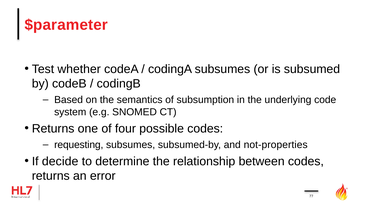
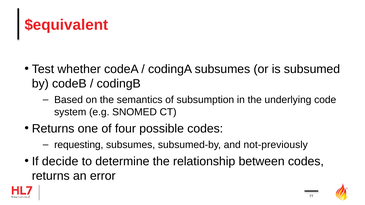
$parameter: $parameter -> $equivalent (66, 25)
not-properties: not-properties -> not-previously (276, 145)
